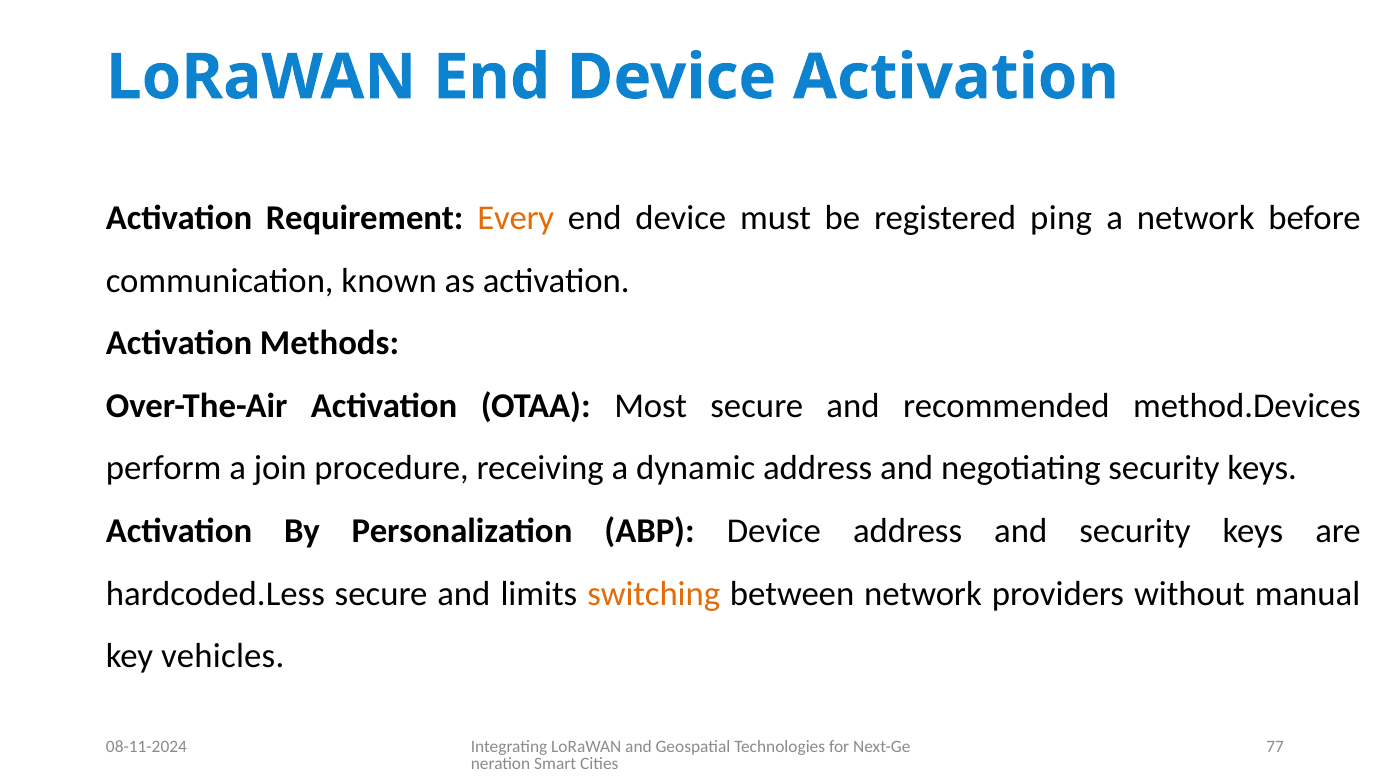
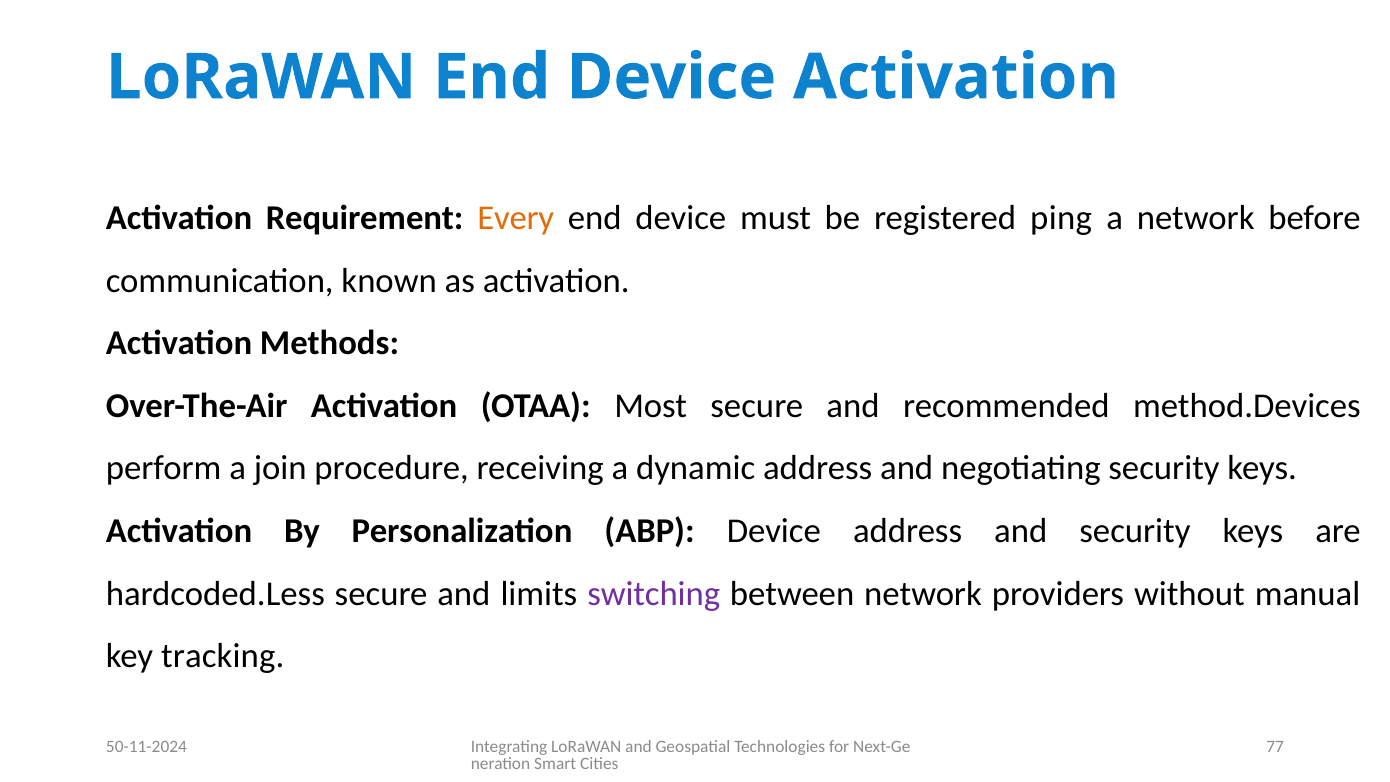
switching colour: orange -> purple (654, 593)
vehicles: vehicles -> tracking (223, 656)
08-11-2024: 08-11-2024 -> 50-11-2024 (146, 747)
